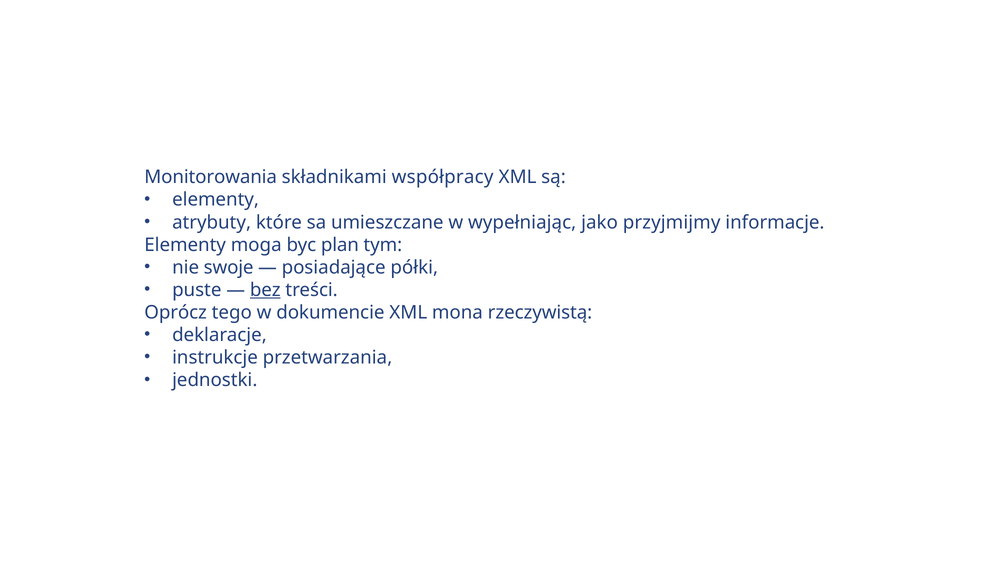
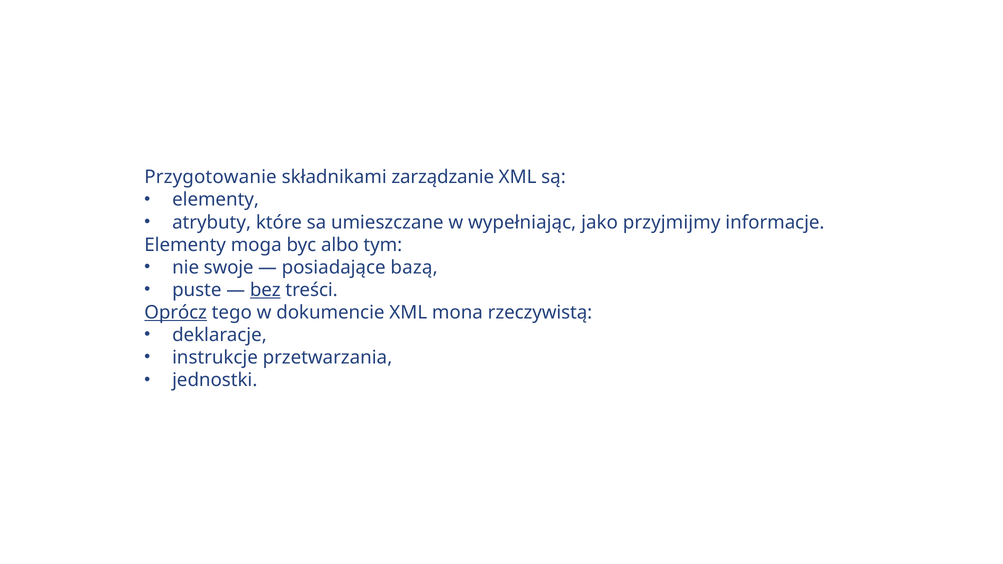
Monitorowania: Monitorowania -> Przygotowanie (211, 177)
współpracy: współpracy -> zarządzanie (443, 177)
plan: plan -> albo (340, 245)
półki: półki -> bazą (414, 267)
Oprócz underline: none -> present (176, 313)
